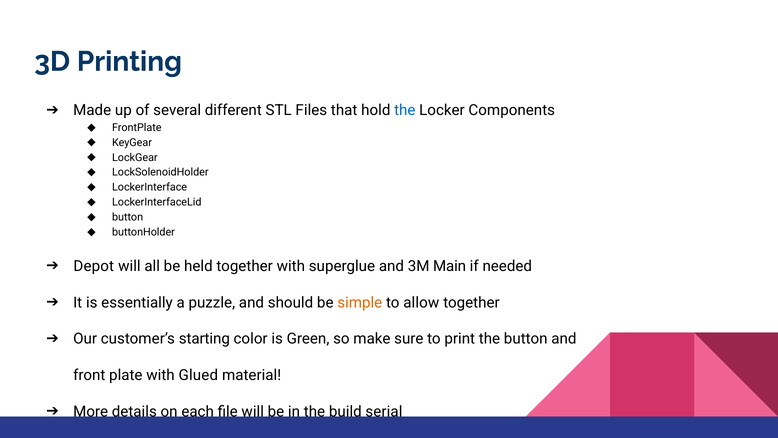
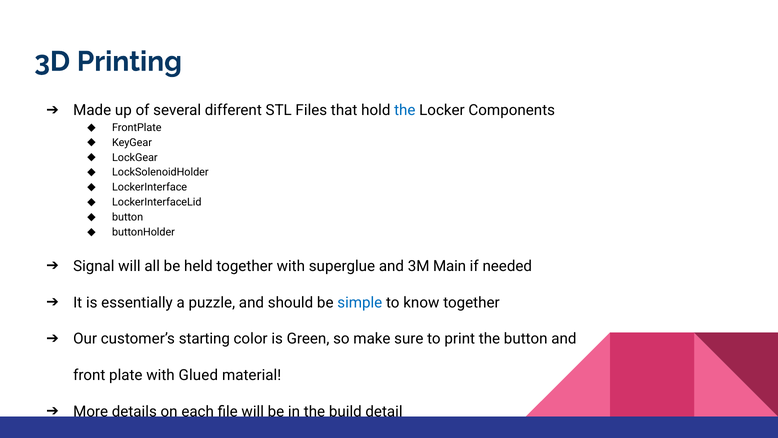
Depot: Depot -> Signal (94, 266)
simple colour: orange -> blue (360, 302)
allow: allow -> know (421, 302)
serial: serial -> detail (384, 411)
